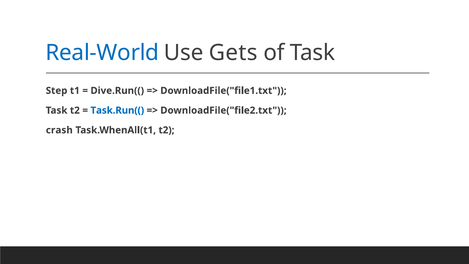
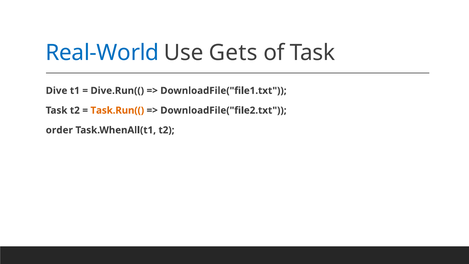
Step: Step -> Dive (57, 91)
Task.Run(( colour: blue -> orange (117, 110)
crash: crash -> order (59, 130)
